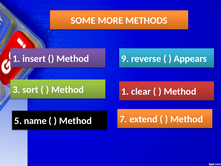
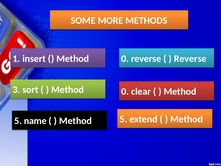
9: 9 -> 0 (125, 59)
Appears: Appears -> Reverse (190, 59)
1: 1 -> 0 (125, 91)
7: 7 -> 5 (123, 119)
